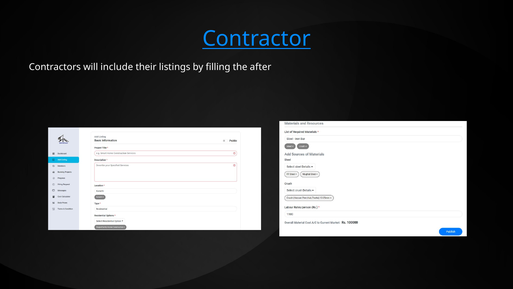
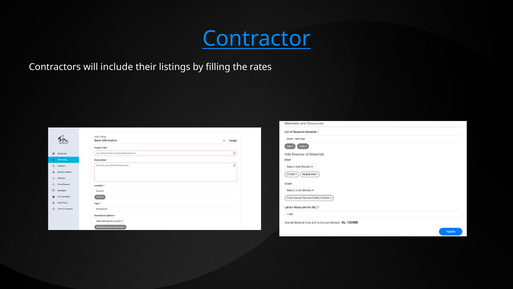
after: after -> rates (261, 67)
